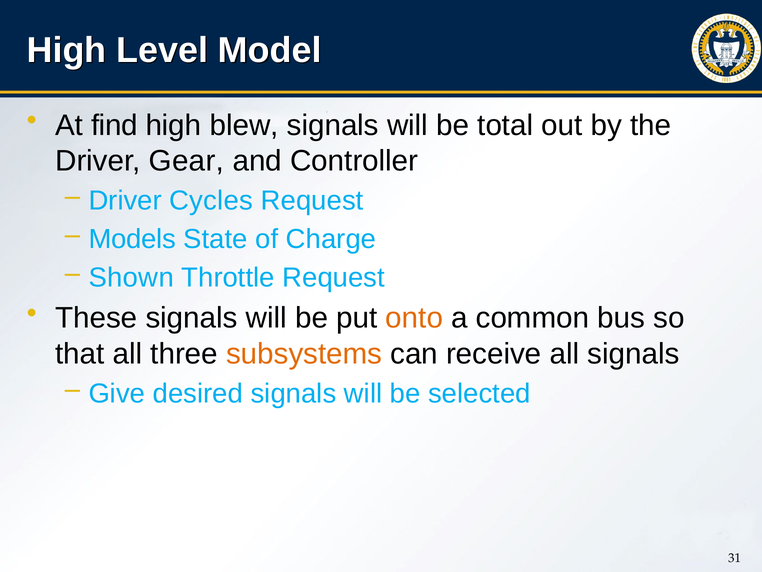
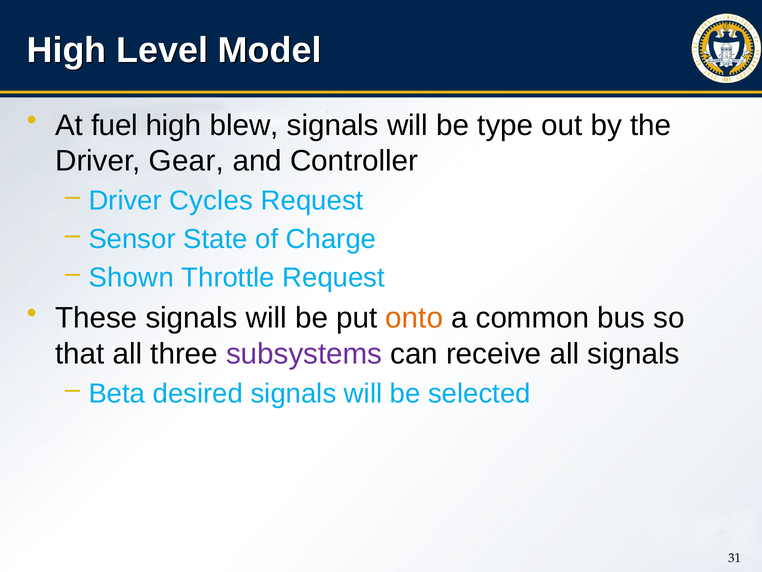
find: find -> fuel (114, 125)
total: total -> type (505, 125)
Models: Models -> Sensor (132, 239)
subsystems colour: orange -> purple (304, 353)
Give: Give -> Beta (117, 393)
